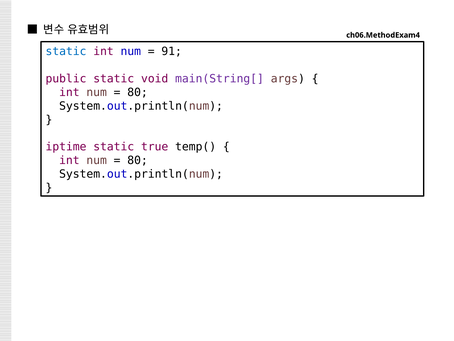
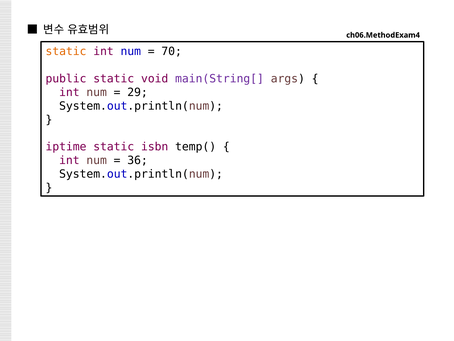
static colour: blue -> orange (66, 51)
91: 91 -> 70 (172, 51)
80: 80 -> 29 (138, 92)
true: true -> isbn (155, 147)
80: 80 -> 36 (138, 160)
